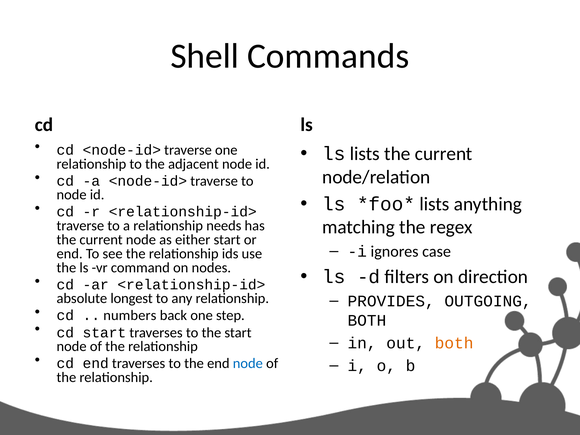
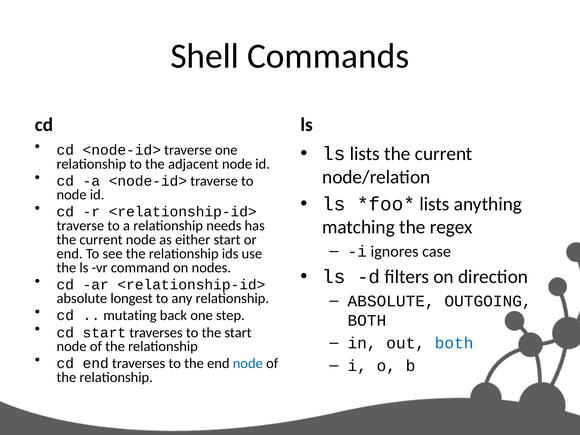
PROVIDES: PROVIDES -> ABSOLUTE (391, 301)
numbers: numbers -> mutating (130, 316)
both colour: orange -> blue (454, 343)
